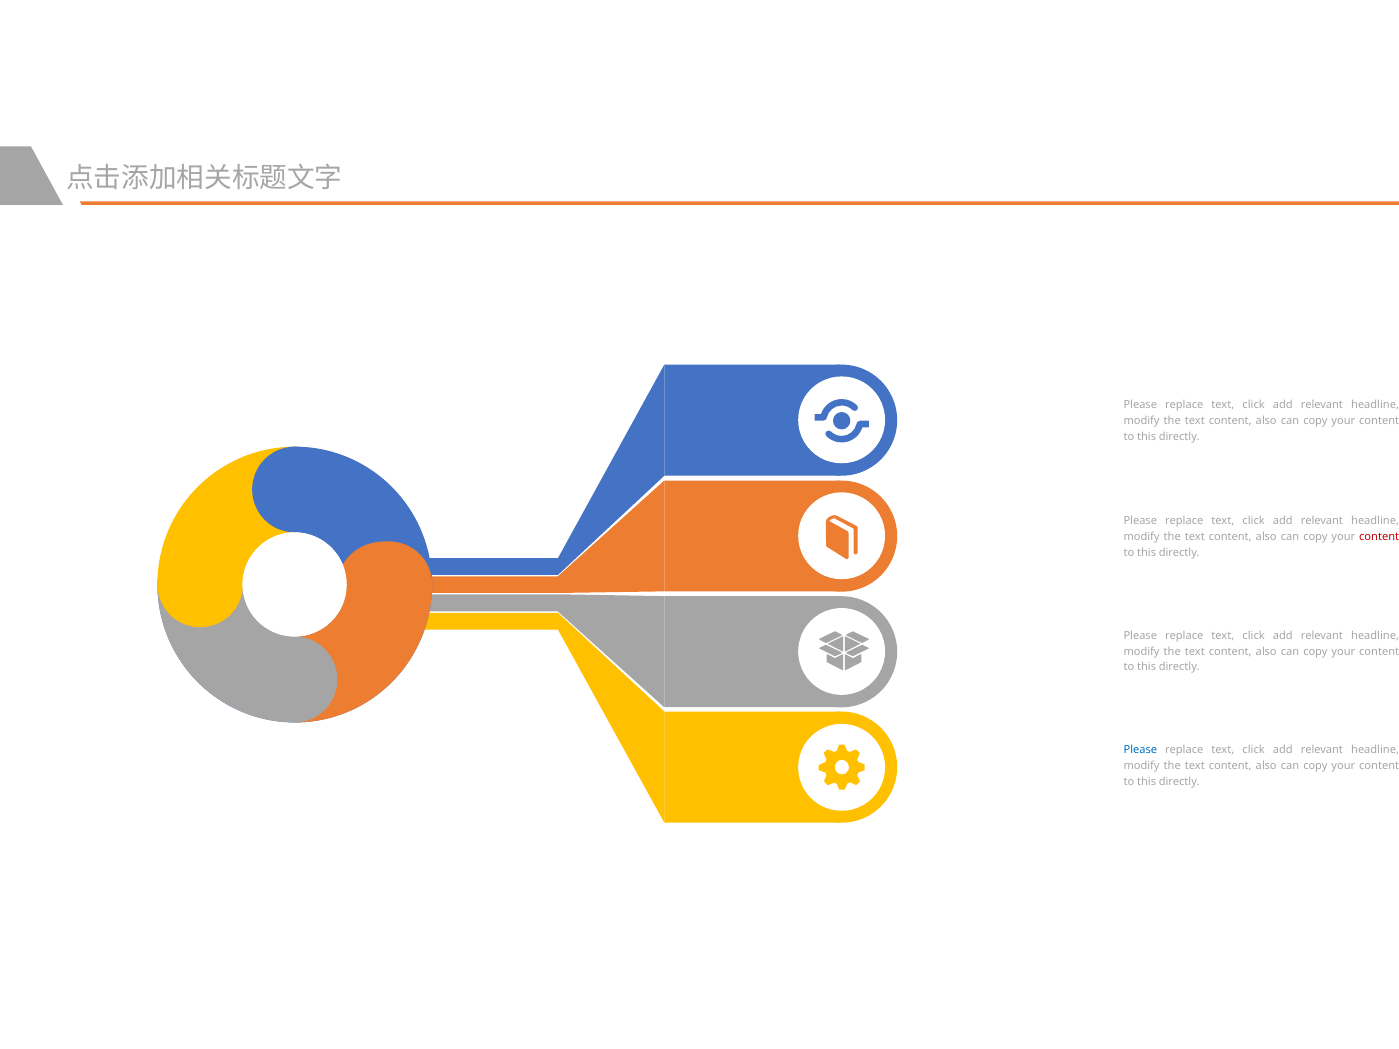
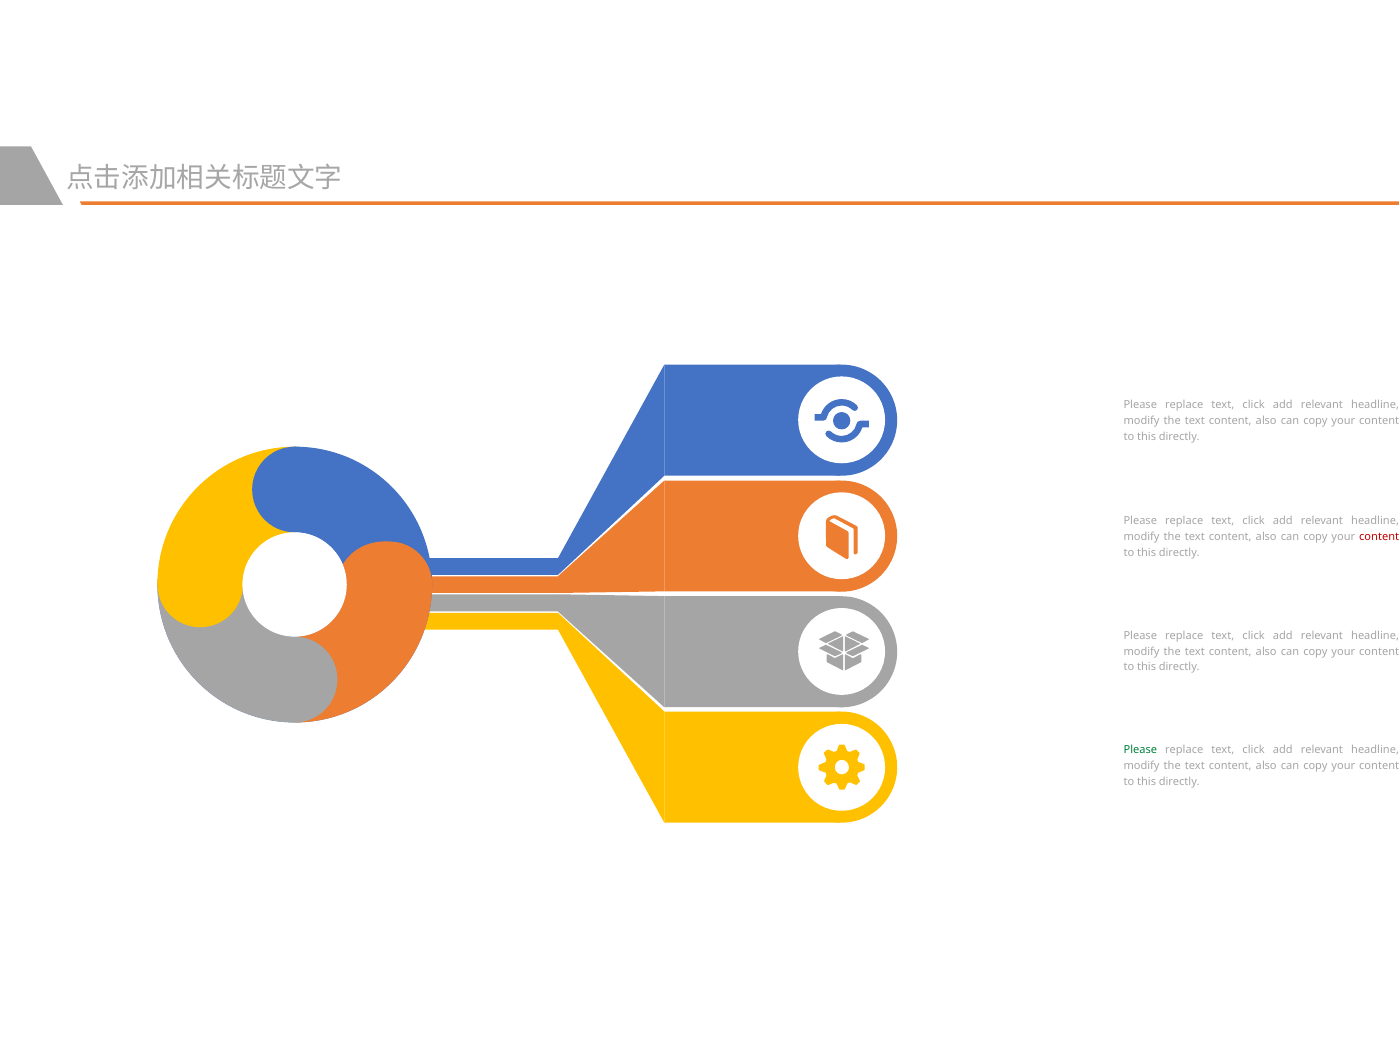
Please colour: blue -> green (1140, 750)
